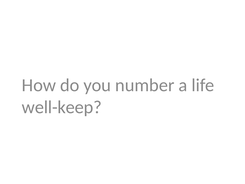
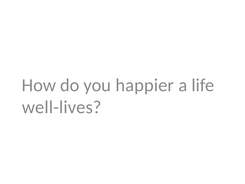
number: number -> happier (145, 85)
well-keep: well-keep -> well-lives (62, 107)
